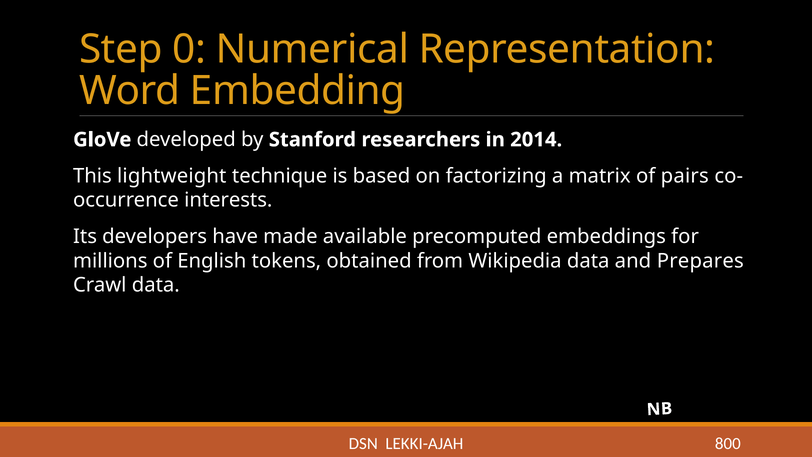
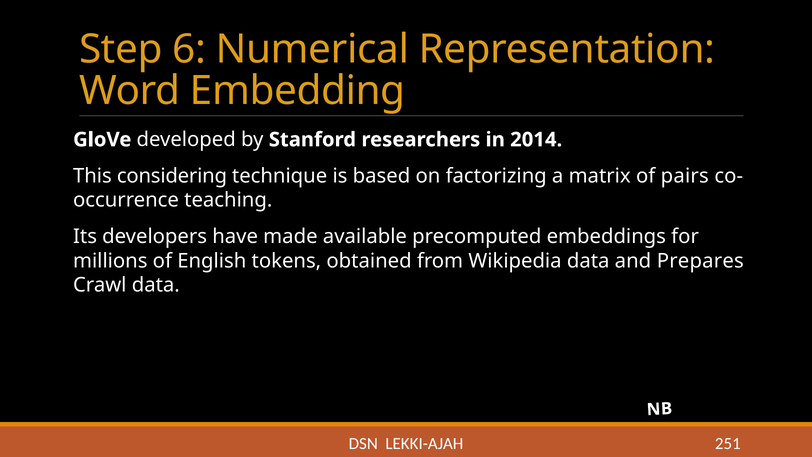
0: 0 -> 6 (189, 50)
lightweight: lightweight -> considering (172, 176)
interests: interests -> teaching (228, 200)
800: 800 -> 251 (728, 443)
